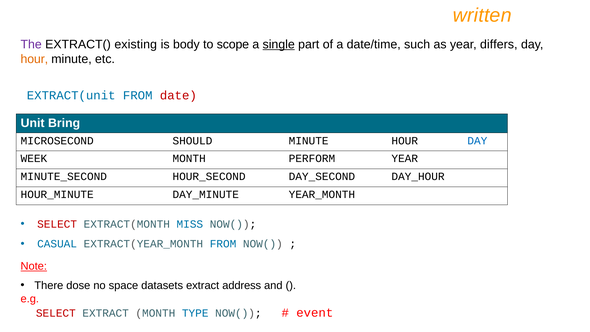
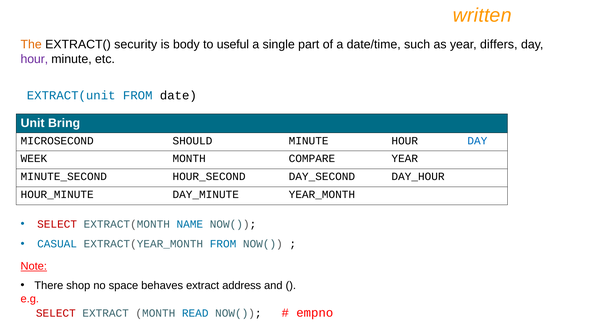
The colour: purple -> orange (31, 44)
existing: existing -> security (136, 44)
scope: scope -> useful (233, 44)
single underline: present -> none (279, 44)
hour colour: orange -> purple (34, 59)
date colour: red -> black (178, 95)
PERFORM: PERFORM -> COMPARE (312, 159)
MISS: MISS -> NAME (190, 224)
dose: dose -> shop (78, 285)
datasets: datasets -> behaves (162, 285)
TYPE: TYPE -> READ (195, 313)
event: event -> empno (315, 313)
